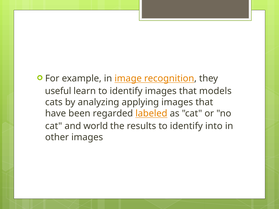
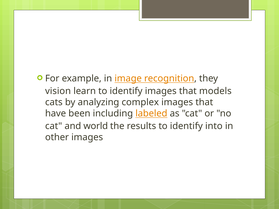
useful: useful -> vision (58, 91)
applying: applying -> complex (140, 102)
regarded: regarded -> including (113, 114)
